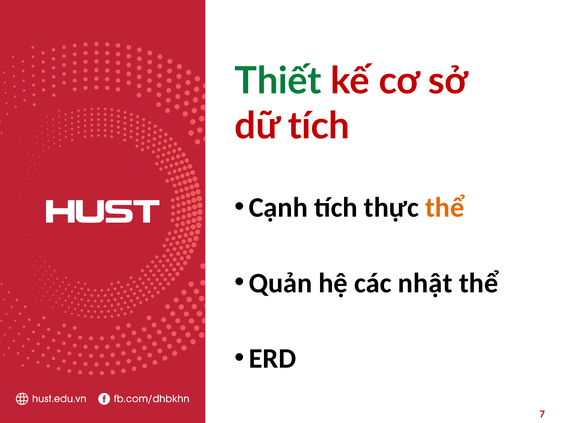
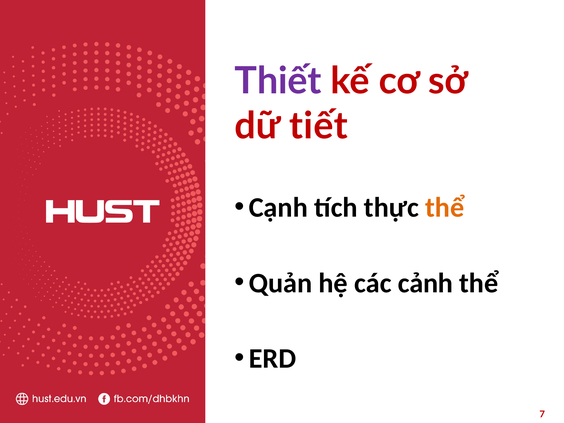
Thiết colour: green -> purple (278, 81)
dữ tích: tích -> tiết (318, 126)
nhật: nhật -> cảnh (425, 283)
